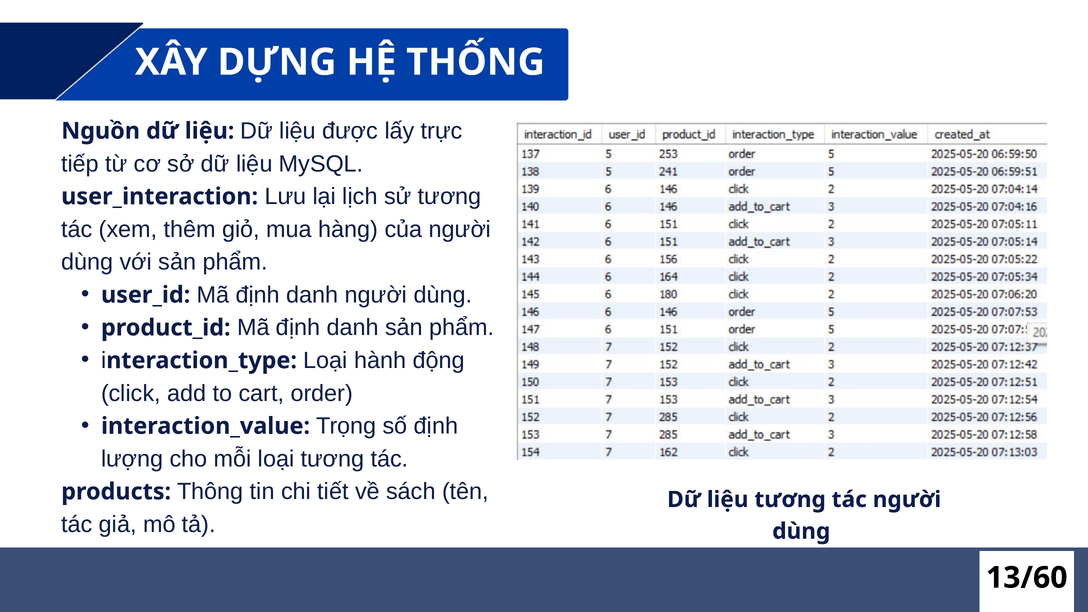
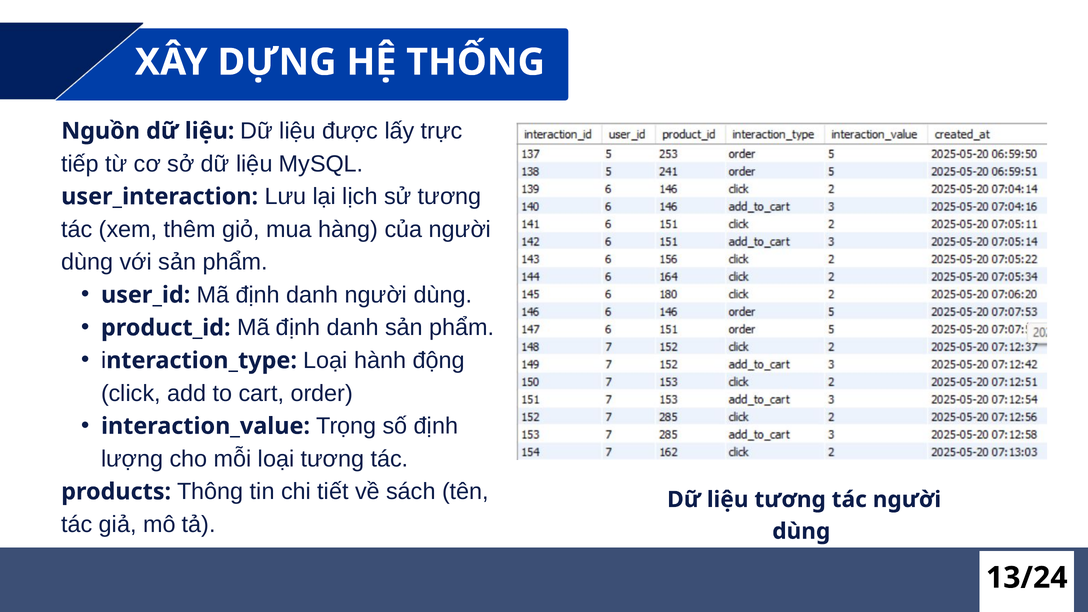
13/60: 13/60 -> 13/24 (1027, 578)
